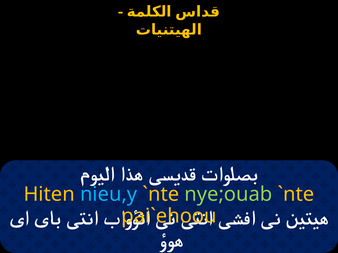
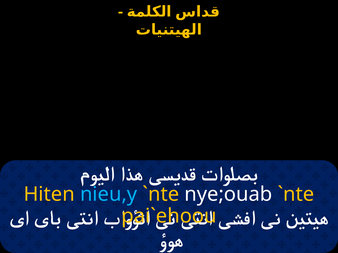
nye;ouab colour: light green -> white (228, 195)
